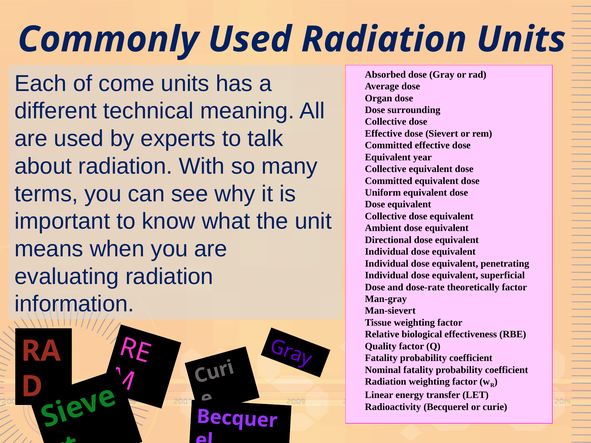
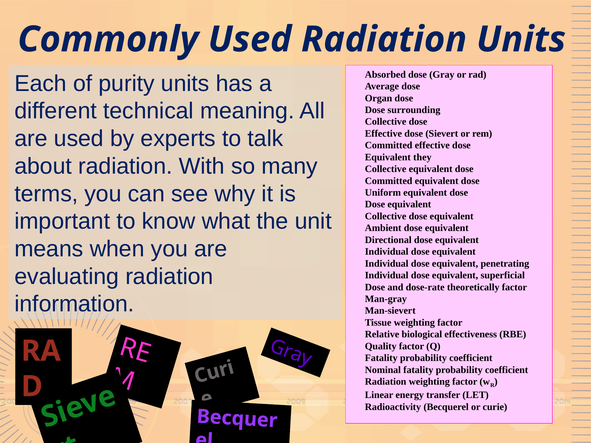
come: come -> purity (127, 83)
year: year -> they (422, 157)
